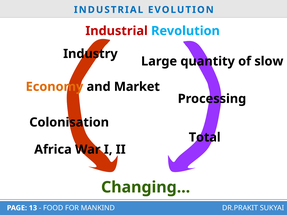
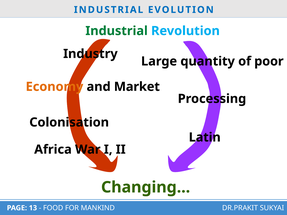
Industrial colour: red -> green (117, 31)
slow: slow -> poor (269, 61)
Total: Total -> Latin (205, 137)
